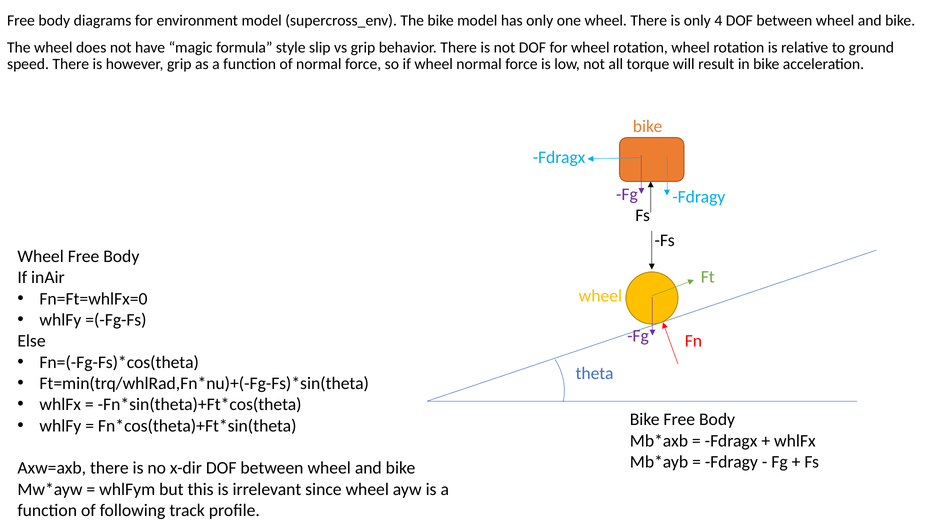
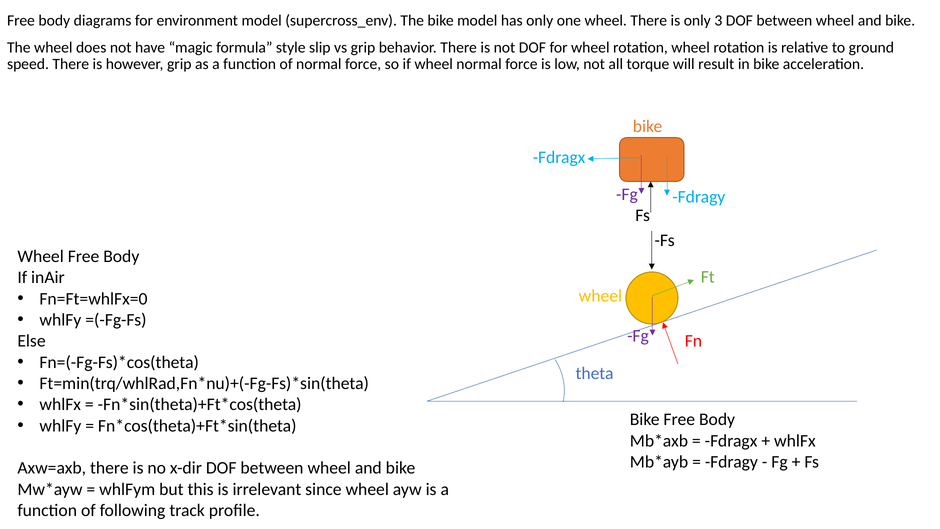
4: 4 -> 3 (718, 21)
